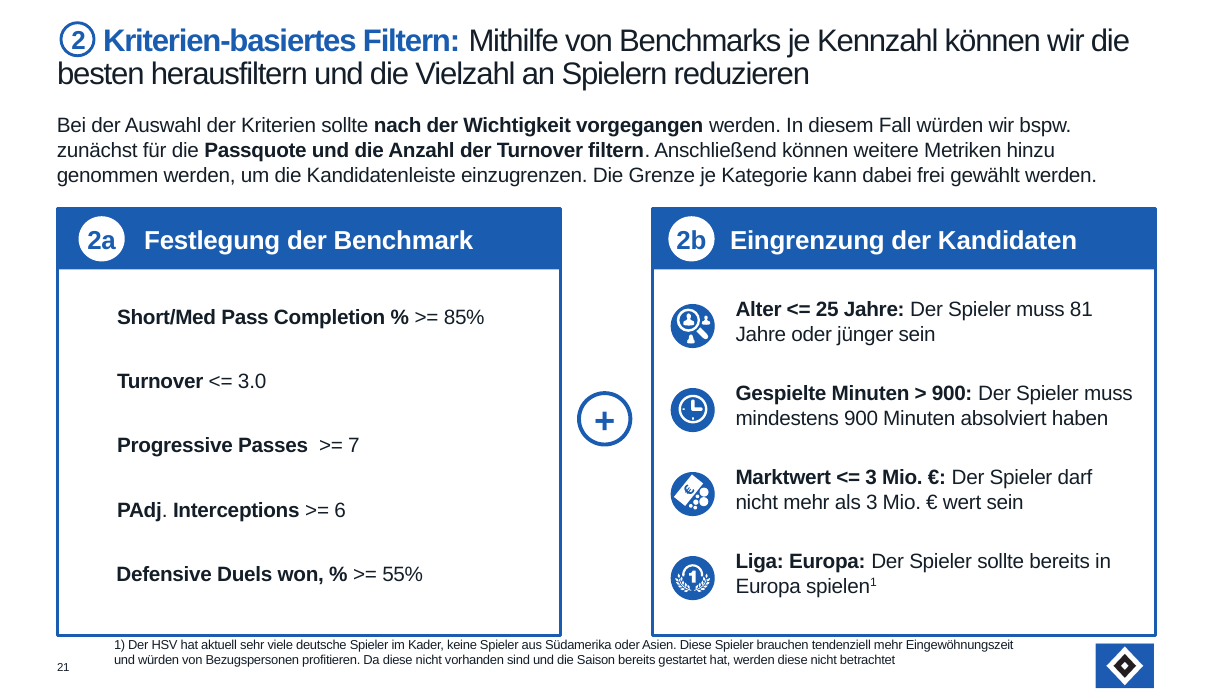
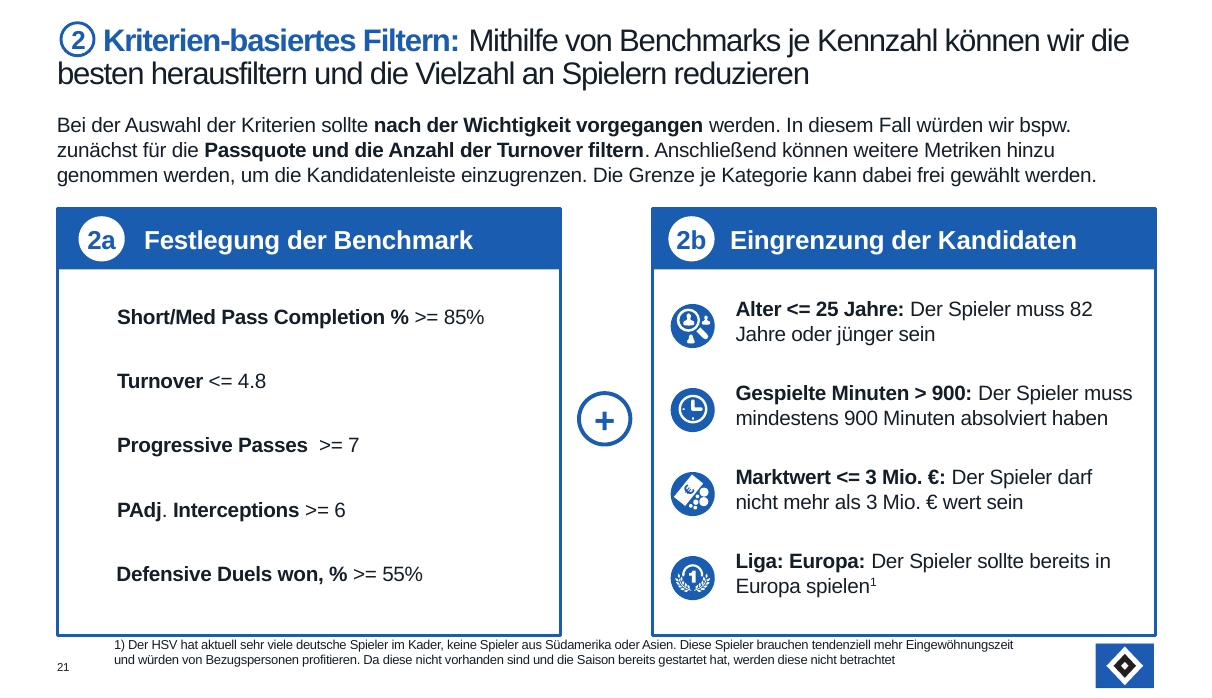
81: 81 -> 82 (1081, 309)
3.0: 3.0 -> 4.8 (252, 382)
